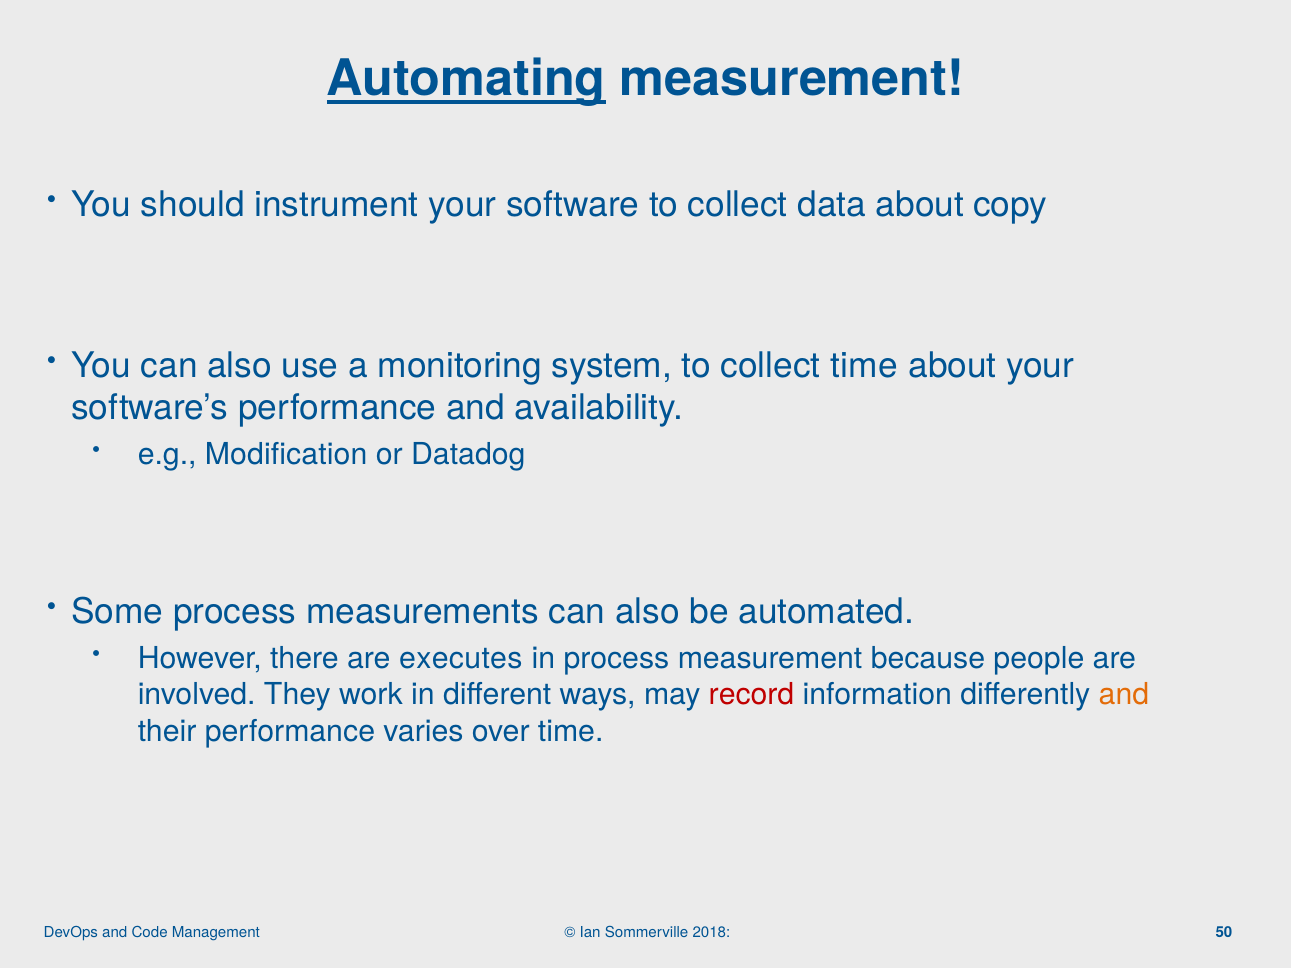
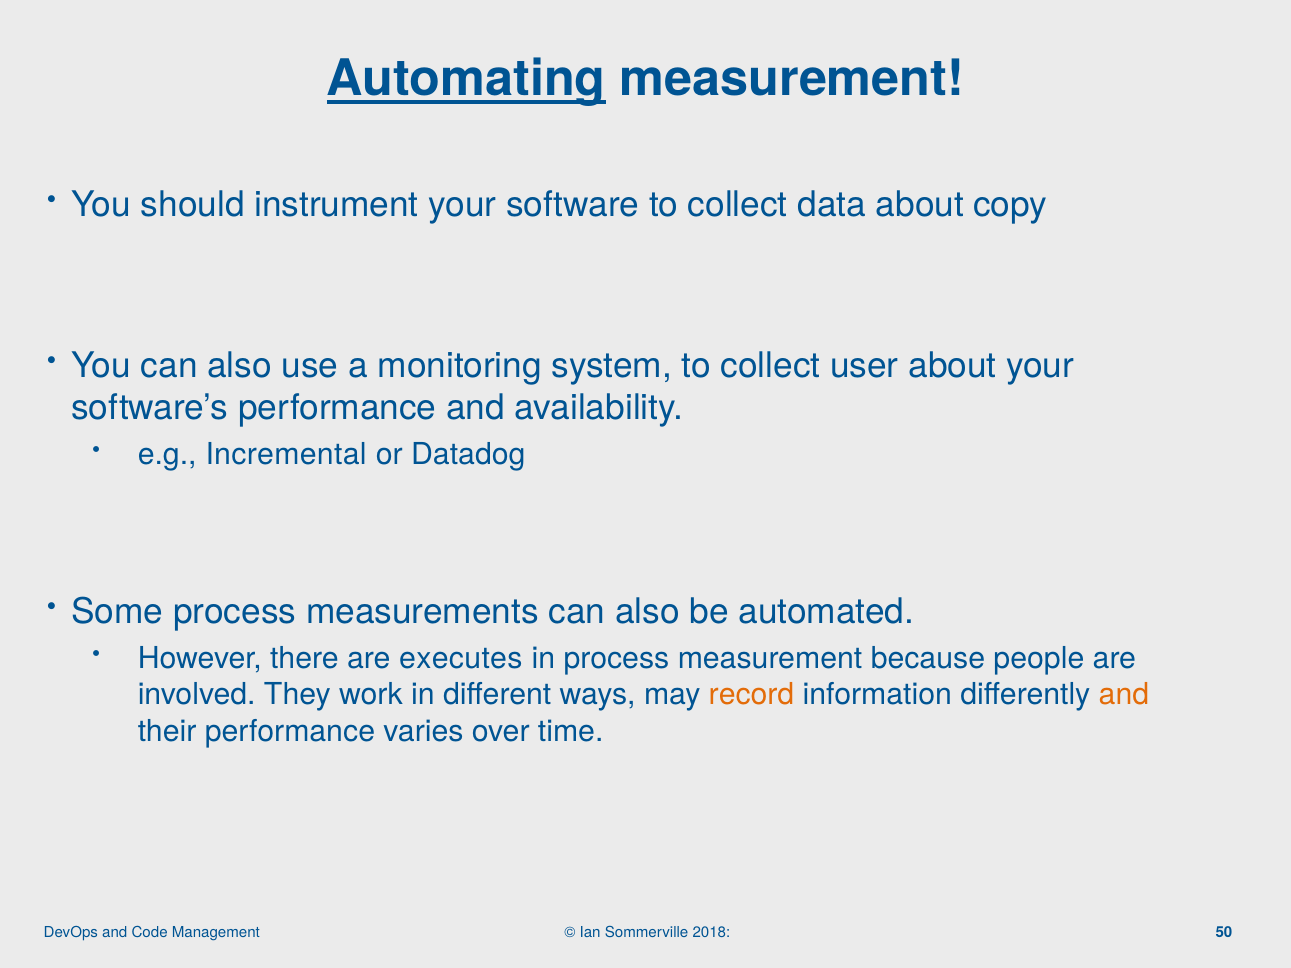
collect time: time -> user (864, 365)
Modification: Modification -> Incremental (286, 454)
record colour: red -> orange (752, 695)
